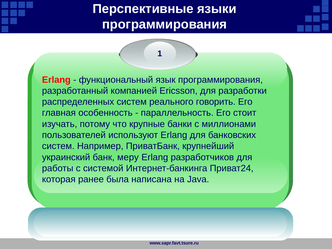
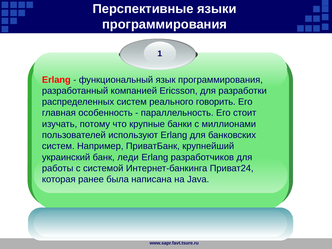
меру: меру -> леди (128, 157)
